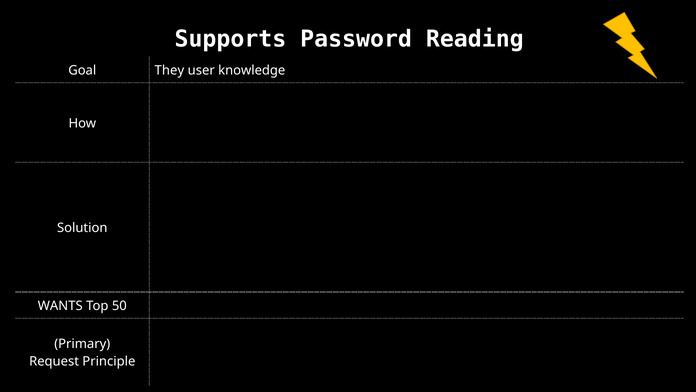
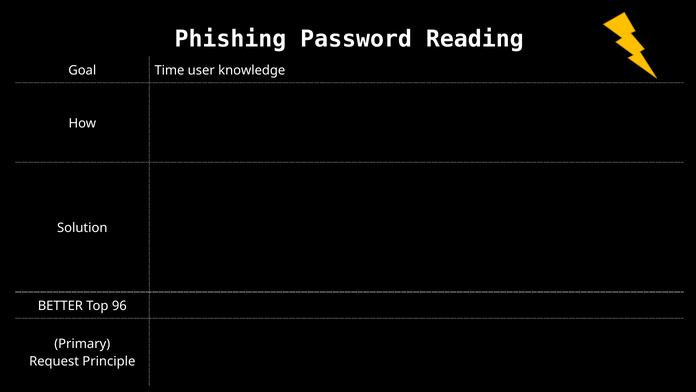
Supports: Supports -> Phishing (230, 39)
They: They -> Time (170, 70)
WANTS: WANTS -> BETTER (60, 305)
50: 50 -> 96 (119, 305)
